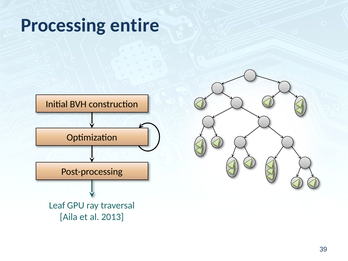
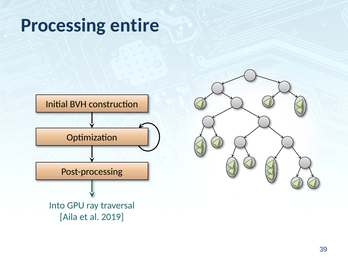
Leaf: Leaf -> Into (57, 205)
2013: 2013 -> 2019 (113, 217)
